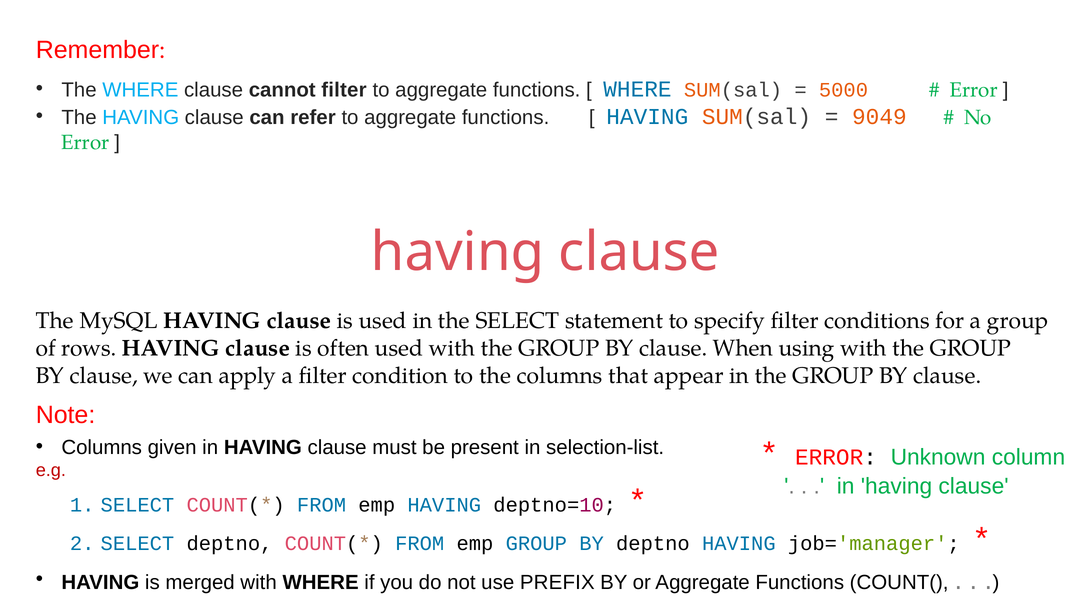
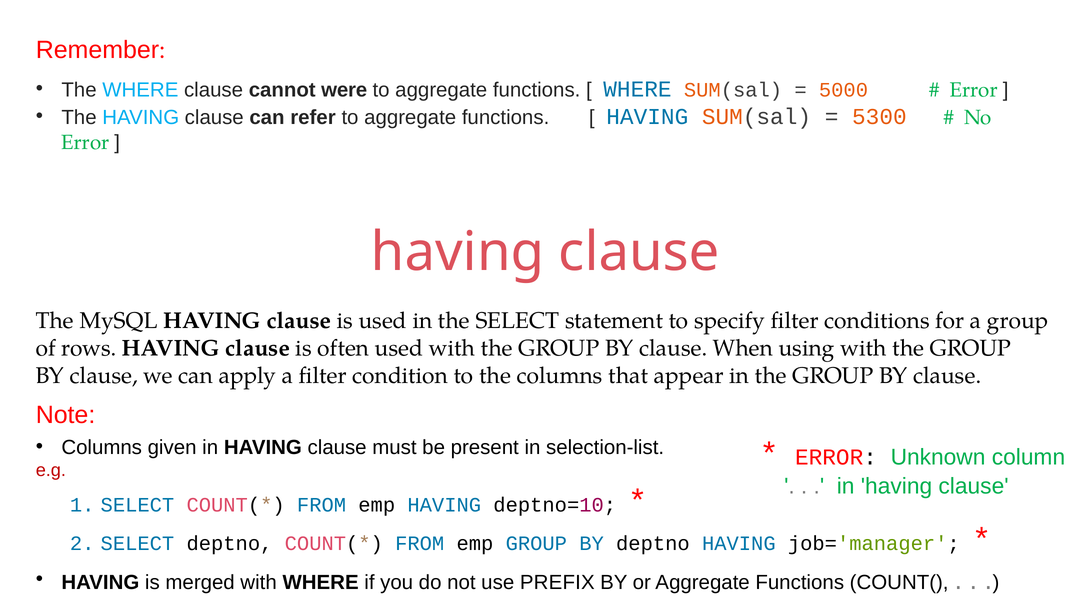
cannot filter: filter -> were (344, 90)
9049: 9049 -> 5300 (879, 117)
